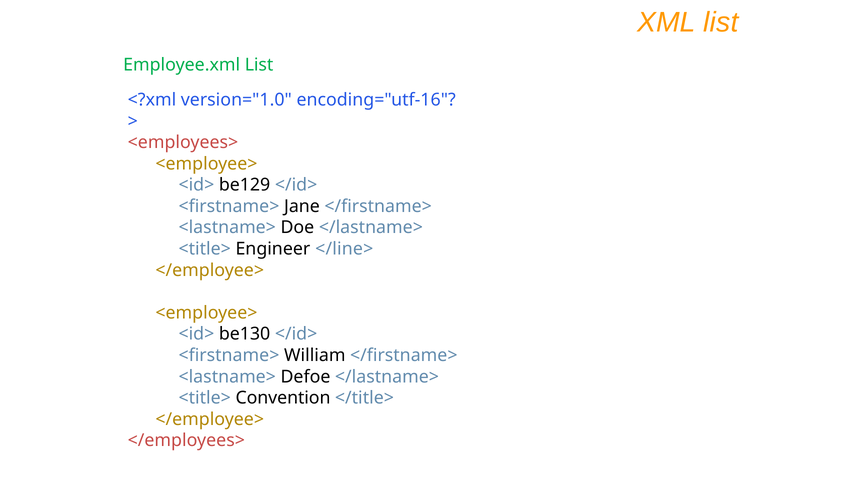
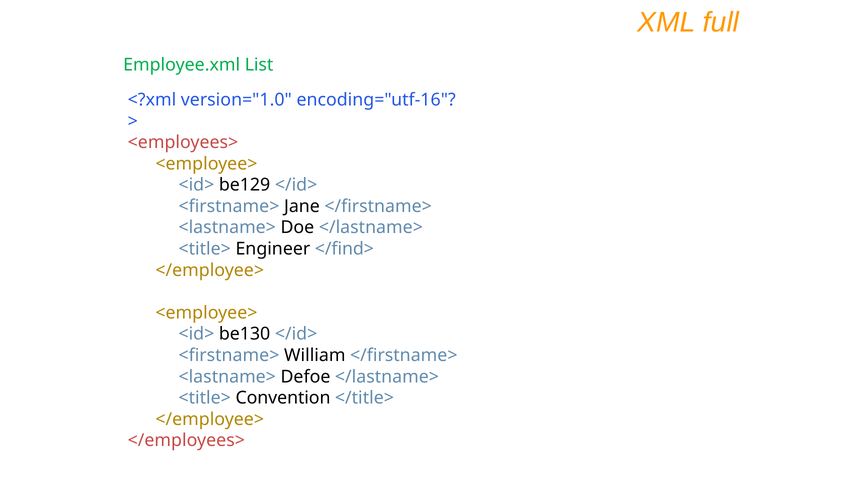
XML list: list -> full (721, 22)
</line>: </line> -> </find> (344, 249)
